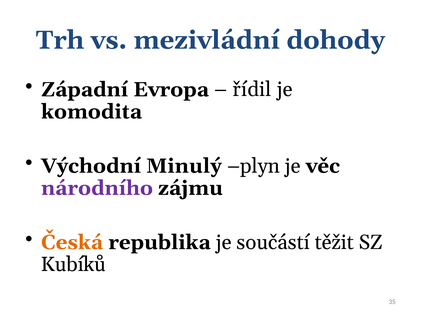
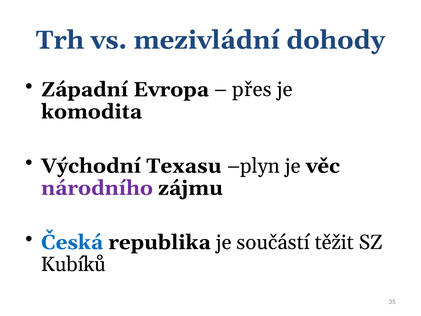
řídil: řídil -> přes (252, 89)
Minulý: Minulý -> Texasu (184, 166)
Česká colour: orange -> blue (72, 242)
